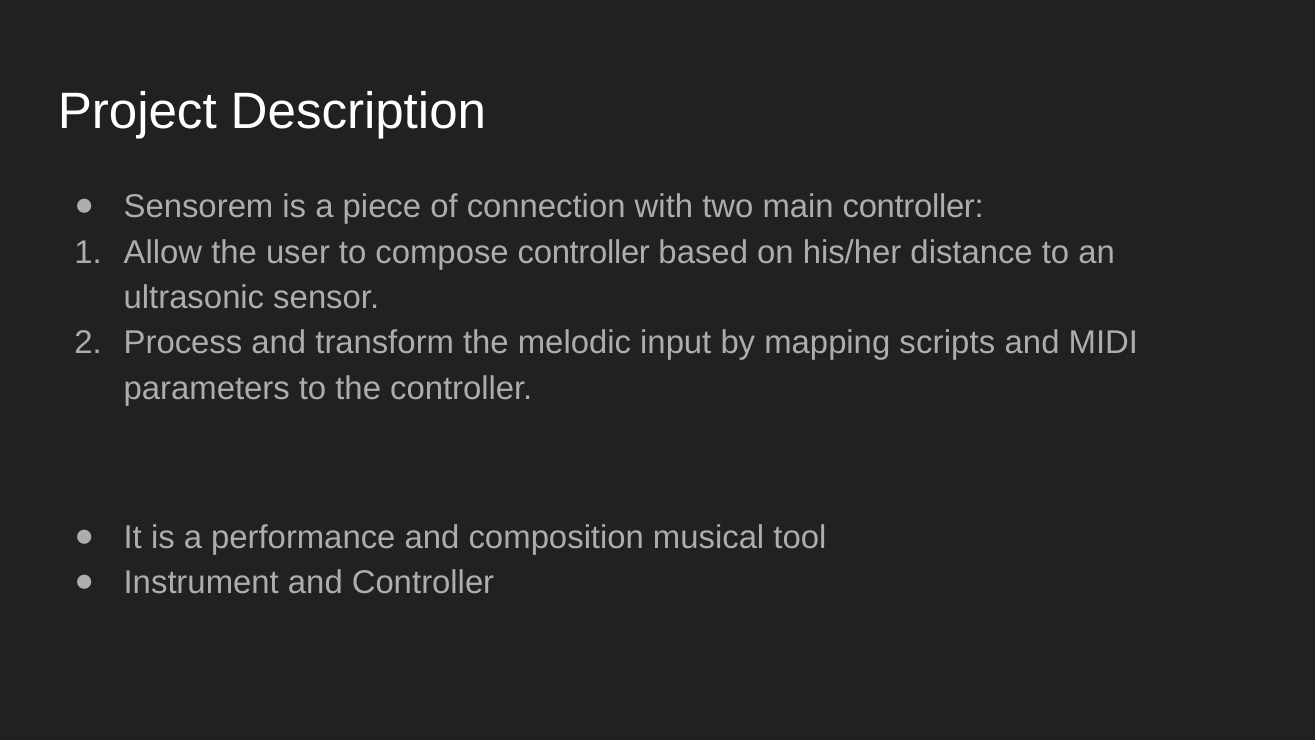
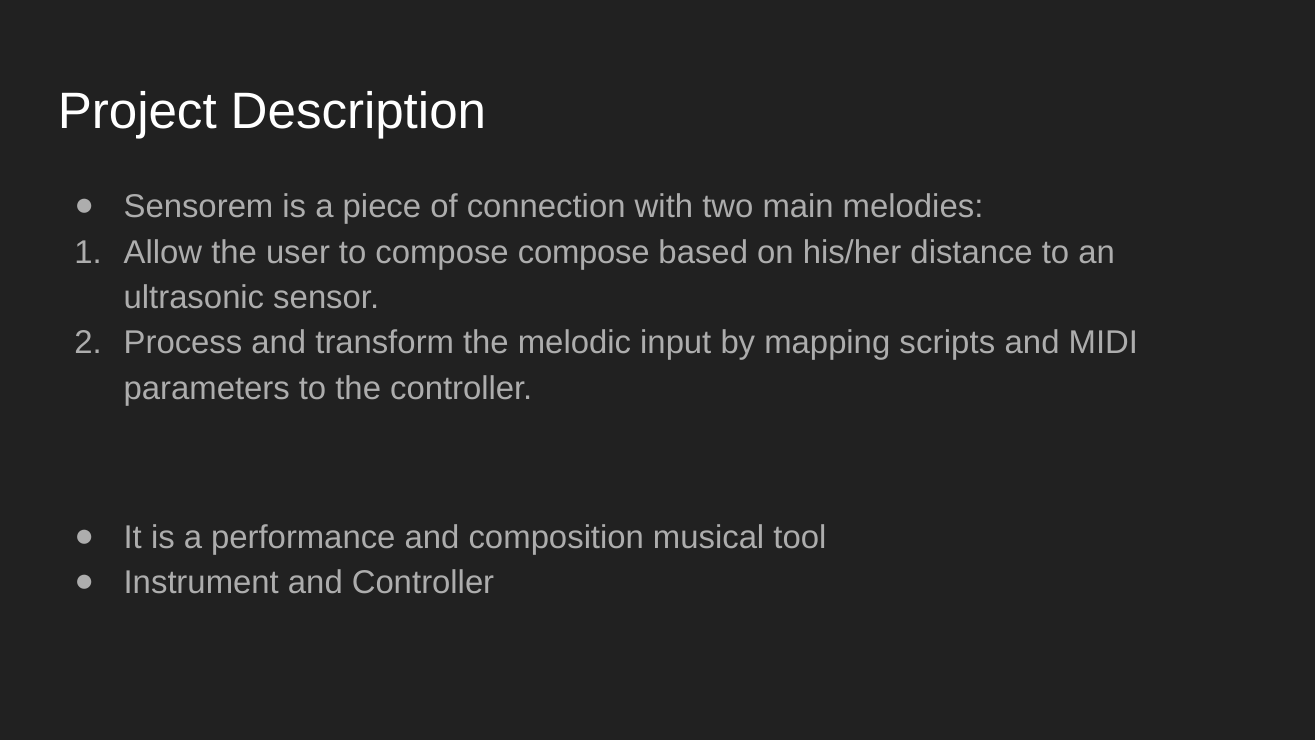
main controller: controller -> melodies (913, 207)
compose controller: controller -> compose (584, 252)
